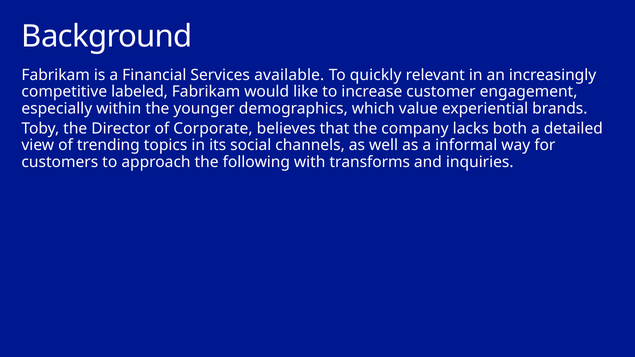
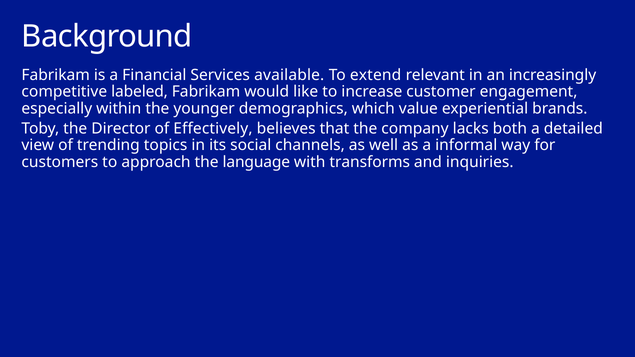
quickly: quickly -> extend (376, 75)
Corporate: Corporate -> Effectively (213, 128)
following: following -> language (256, 162)
